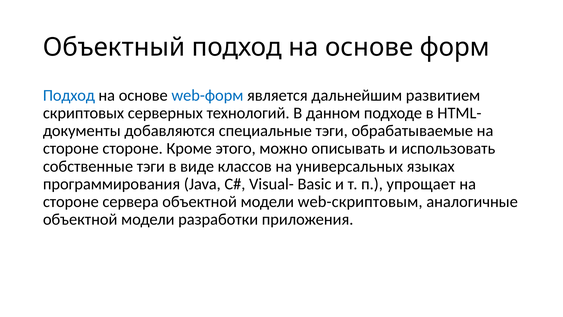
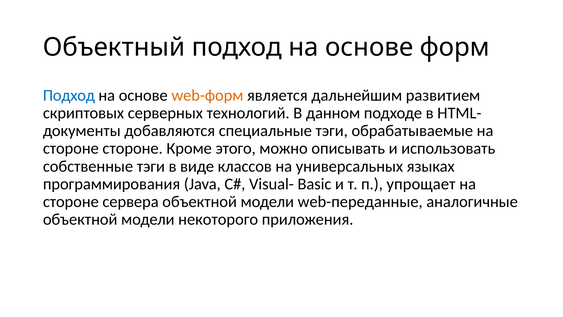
web-форм colour: blue -> orange (207, 95)
web-скриптовым: web-скриптовым -> web-переданные (360, 202)
разработки: разработки -> некоторого (218, 219)
